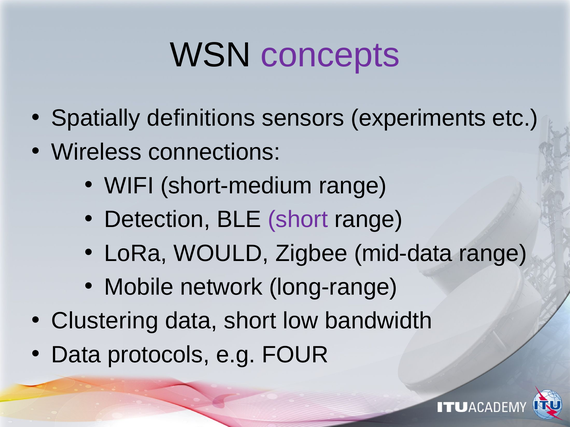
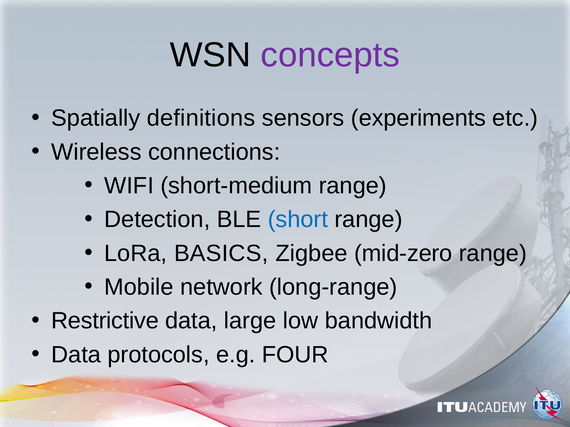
short colour: purple -> blue (298, 220)
WOULD: WOULD -> BASICS (221, 254)
mid-data: mid-data -> mid-zero (403, 254)
Clustering: Clustering -> Restrictive (105, 321)
data short: short -> large (250, 321)
